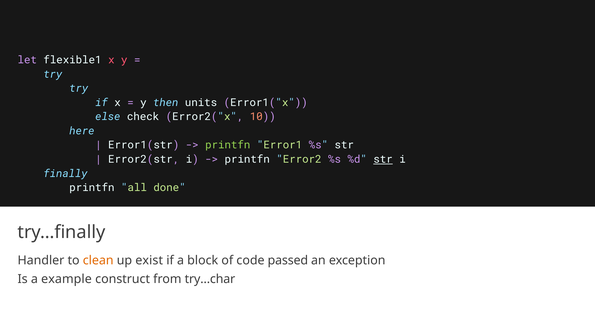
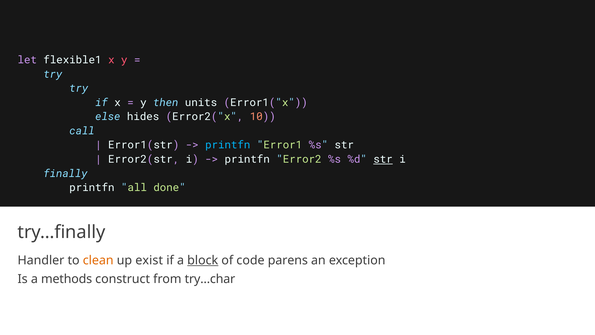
check: check -> hides (143, 117)
here: here -> call (82, 131)
printfn colour: light green -> light blue (228, 145)
block underline: none -> present (203, 260)
passed: passed -> parens (288, 260)
example: example -> methods (67, 279)
